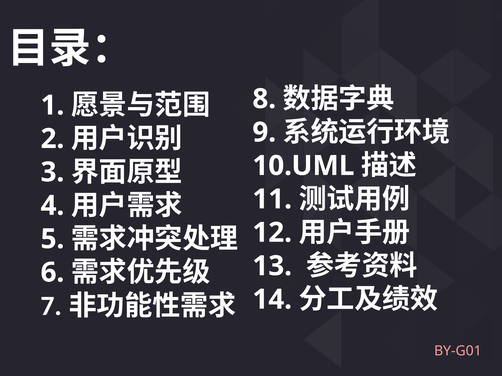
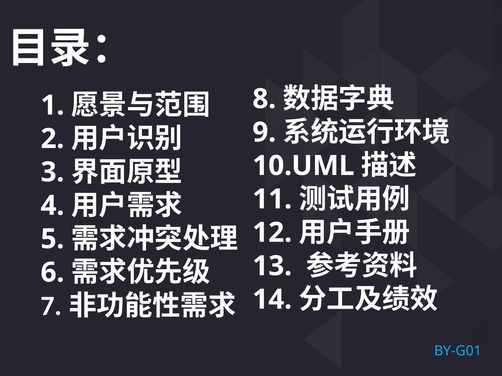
BY-G01 colour: pink -> light blue (458, 351)
